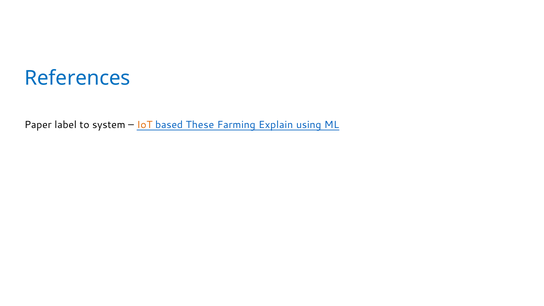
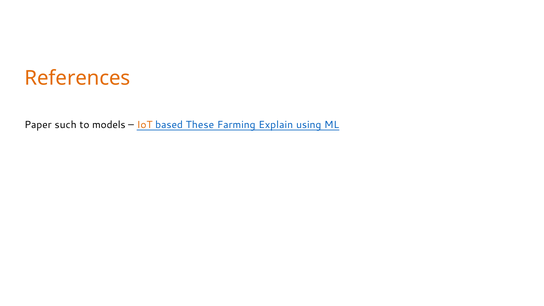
References colour: blue -> orange (77, 78)
label: label -> such (66, 125)
system: system -> models (109, 125)
